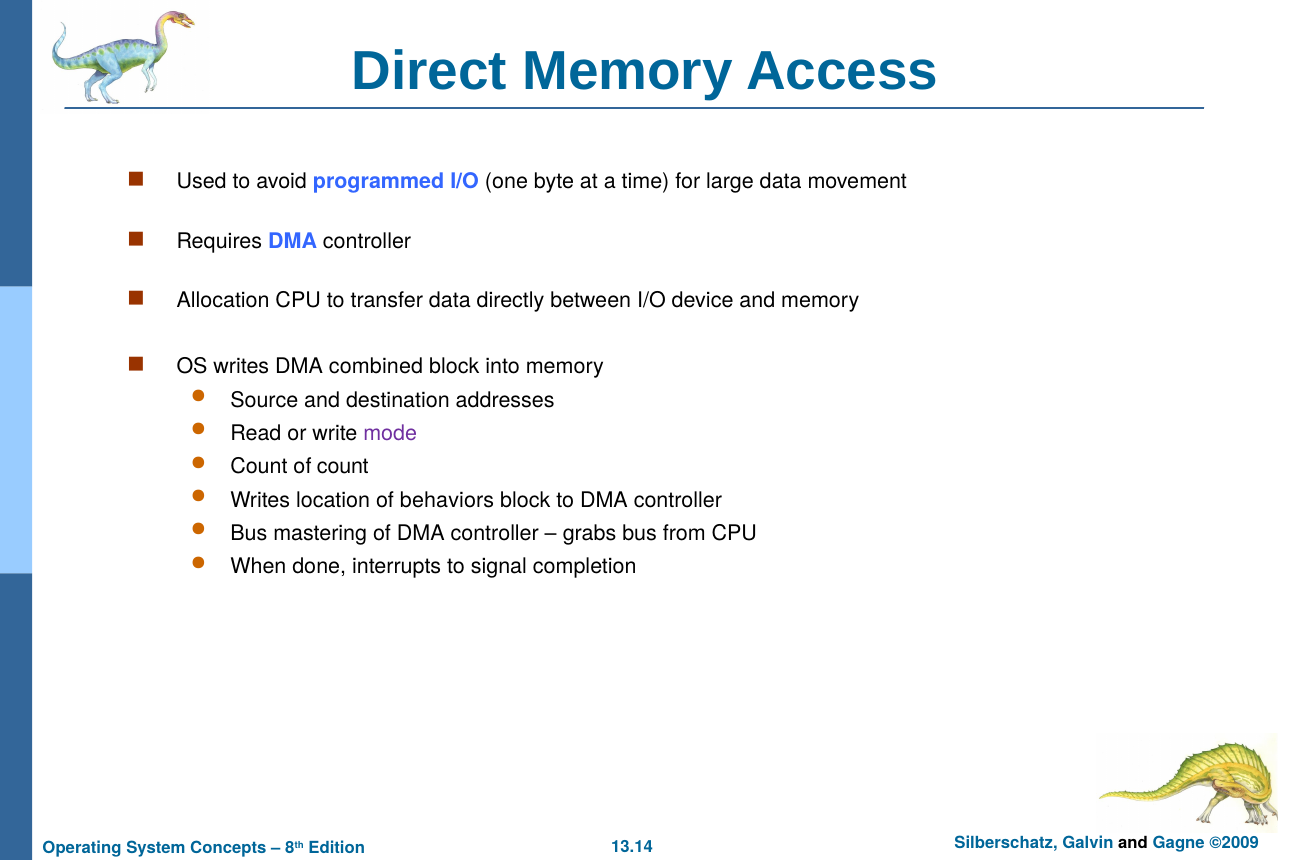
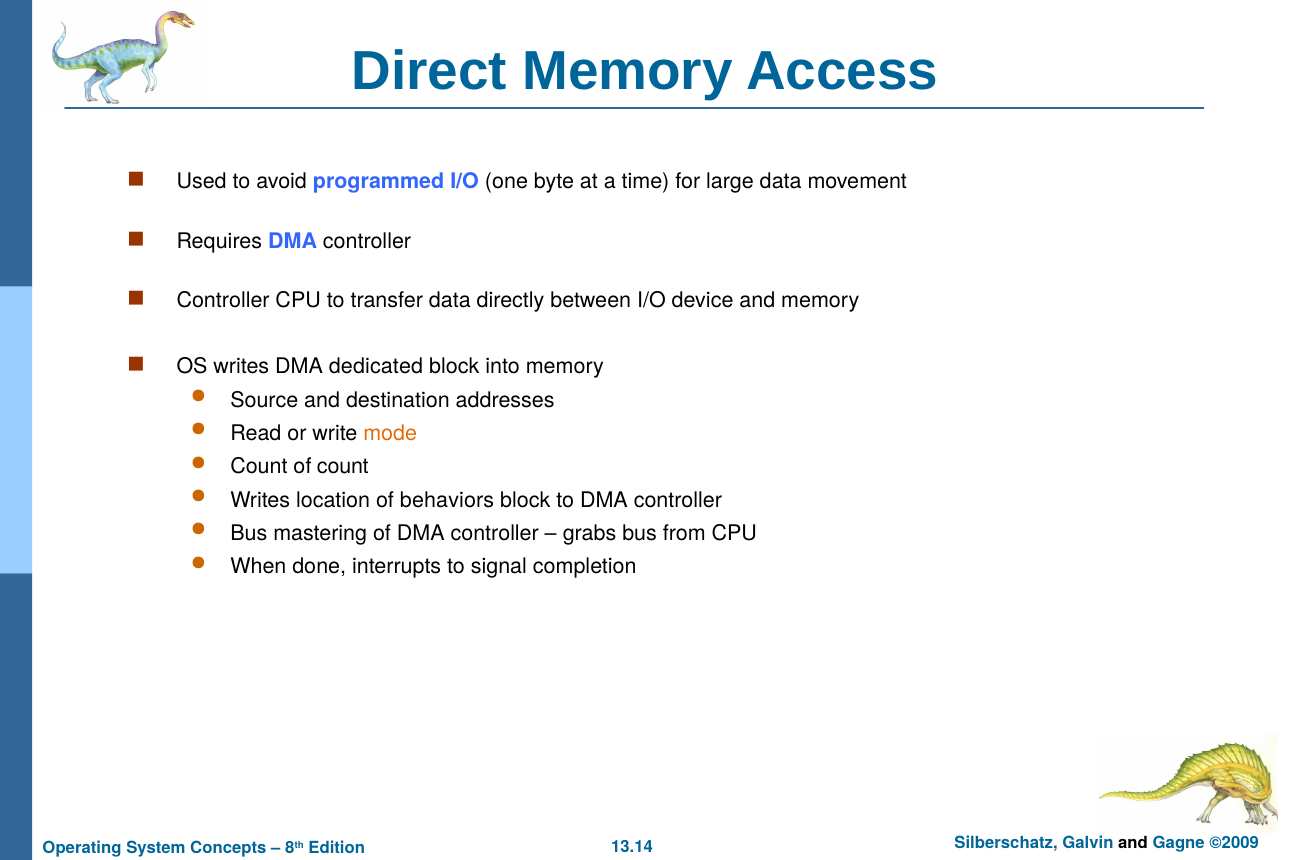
Allocation: Allocation -> Controller (223, 300)
combined: combined -> dedicated (376, 367)
mode colour: purple -> orange (390, 433)
